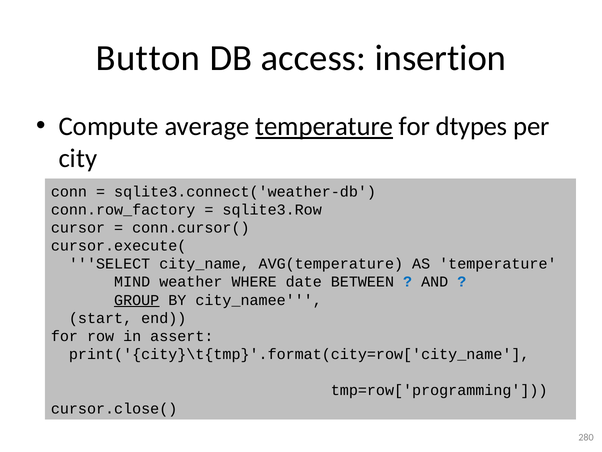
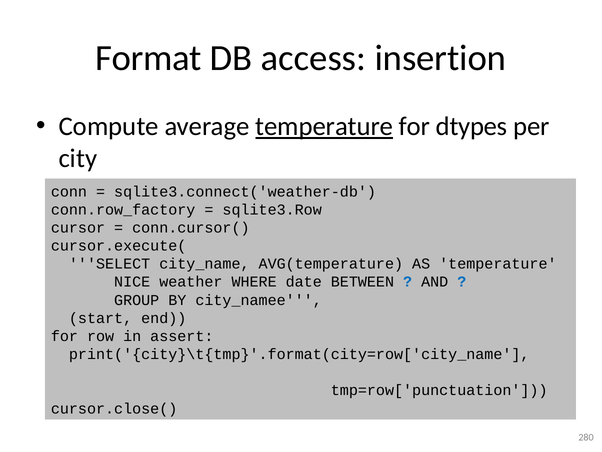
Button: Button -> Format (148, 58)
MIND: MIND -> NICE (132, 282)
GROUP underline: present -> none (137, 300)
tmp=row['programming: tmp=row['programming -> tmp=row['punctuation (439, 390)
